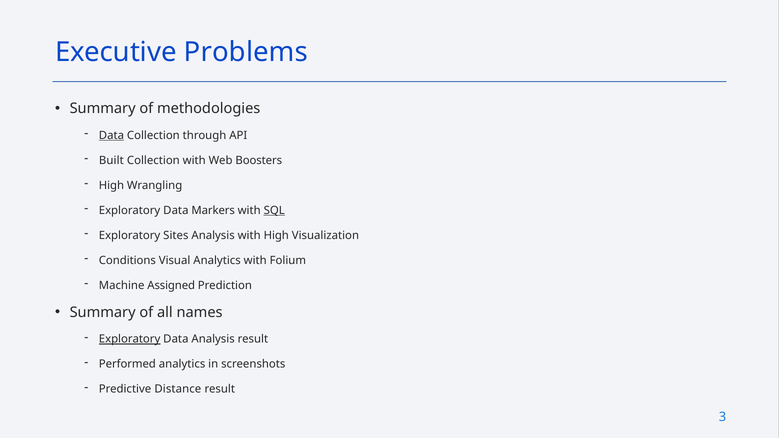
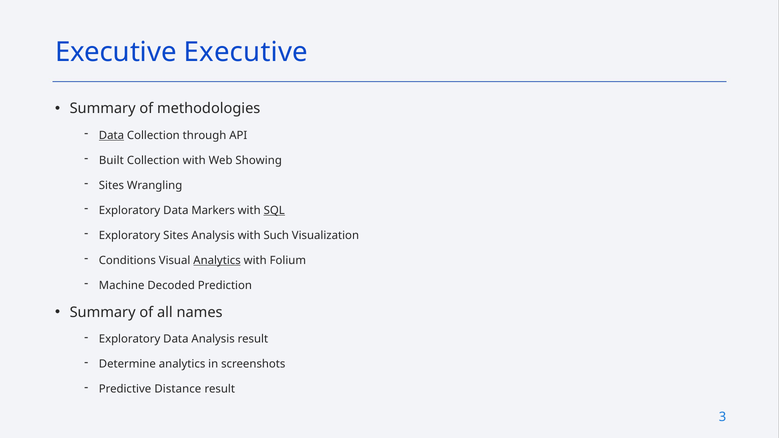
Executive Problems: Problems -> Executive (246, 52)
Boosters: Boosters -> Showing (259, 160)
High: High -> Sites (111, 185)
with High: High -> Such (276, 235)
Analytics underline: none -> present (217, 260)
Assigned: Assigned -> Decoded (171, 285)
Exploratory underline: present -> none (130, 339)
Performed: Performed -> Determine (127, 364)
